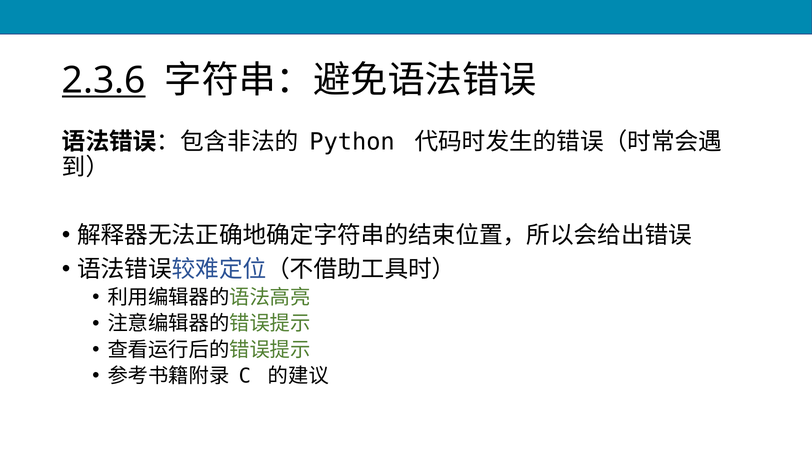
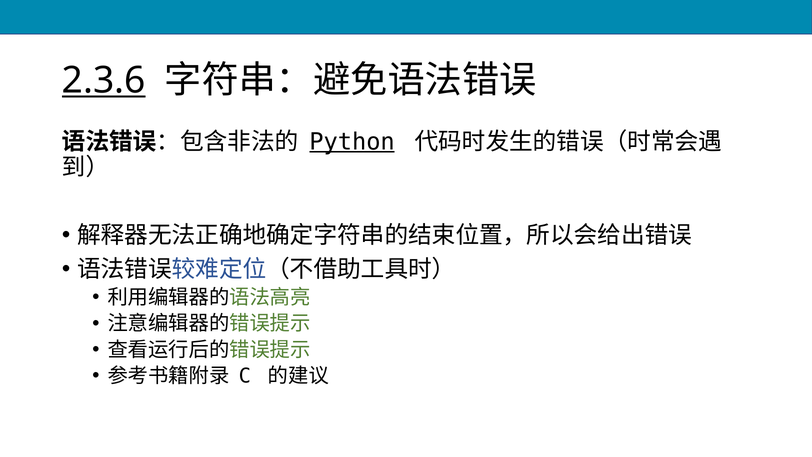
Python underline: none -> present (352, 142)
